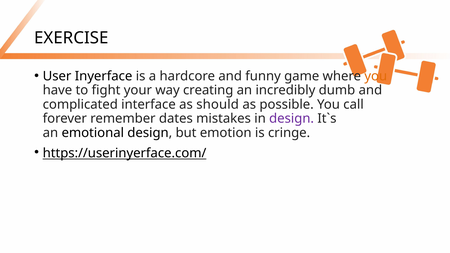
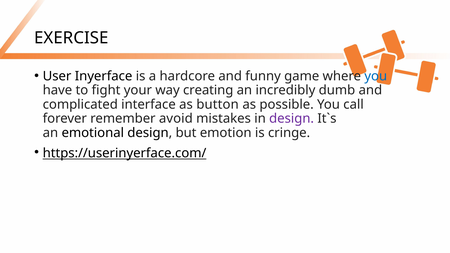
you colour: orange -> blue (376, 76)
should: should -> button (218, 104)
dates: dates -> avoid (176, 119)
